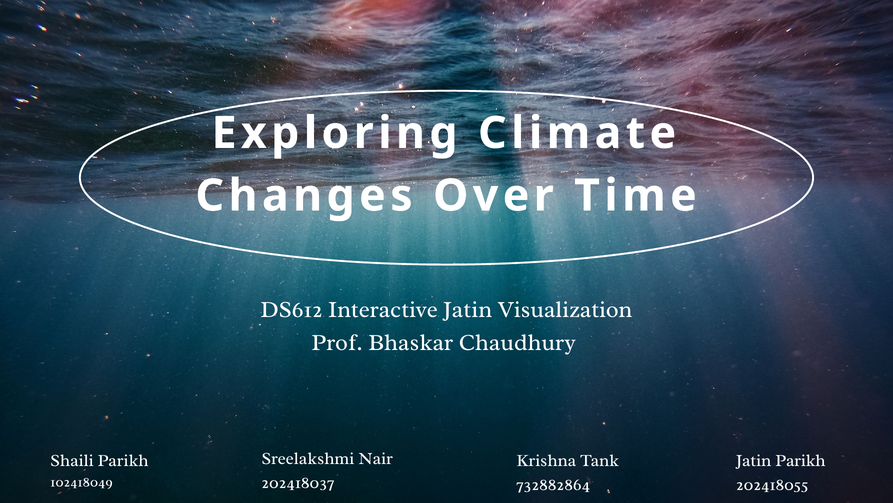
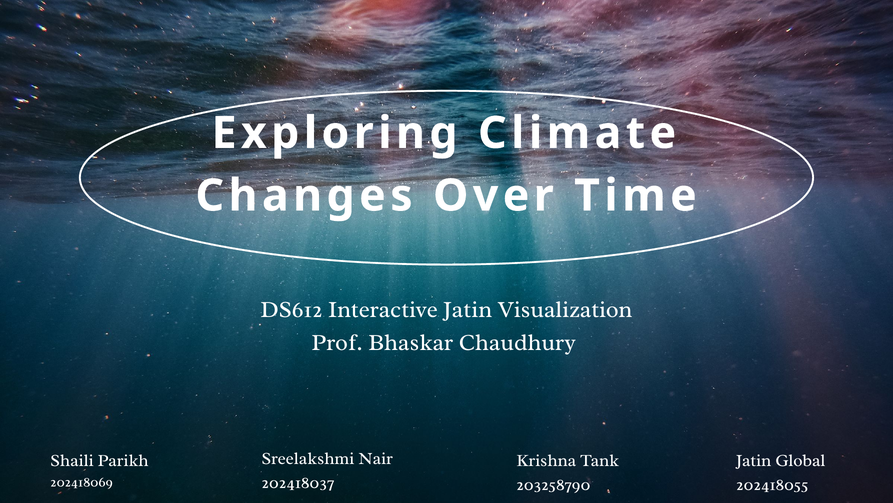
Jatin Parikh: Parikh -> Global (800, 460)
102418049: 102418049 -> 202418069 (82, 481)
732882864: 732882864 -> 203258790 (553, 484)
